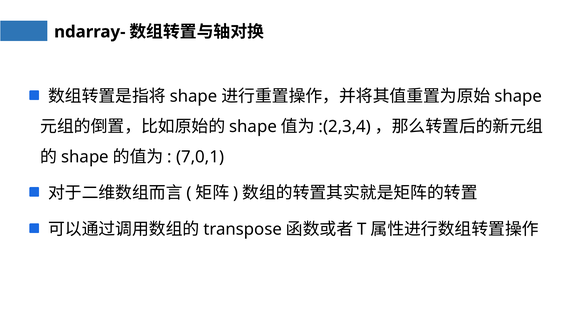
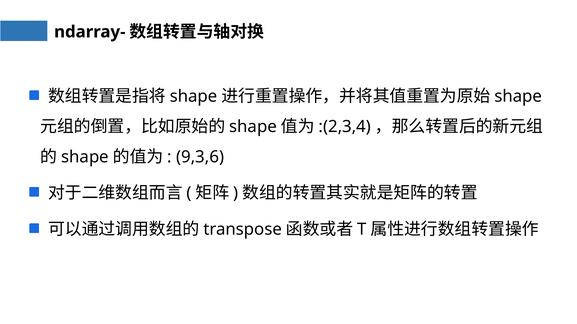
7,0,1: 7,0,1 -> 9,3,6 (200, 157)
